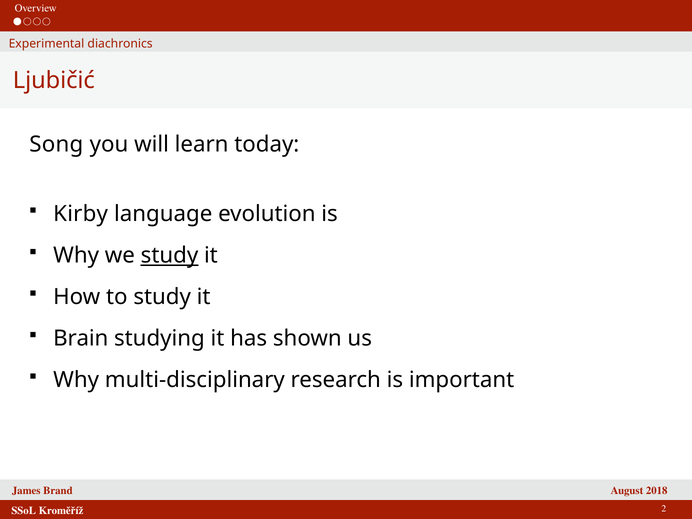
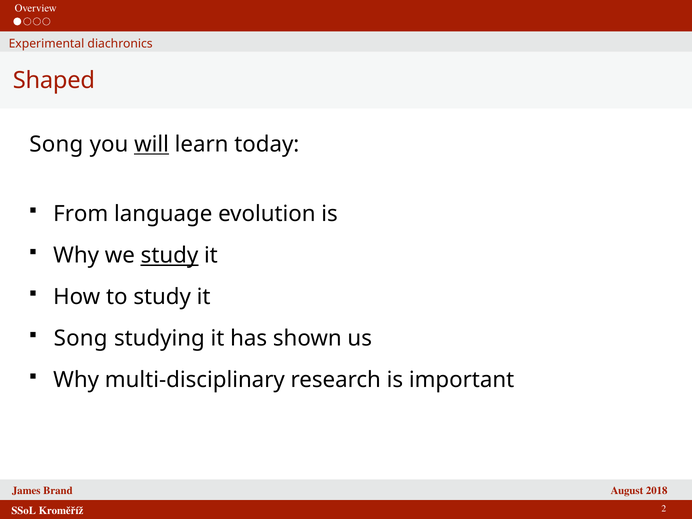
Ljubičić: Ljubičić -> Shaped (54, 81)
will underline: none -> present (152, 144)
Kirby: Kirby -> From (81, 214)
Brain: Brain -> Song (81, 339)
